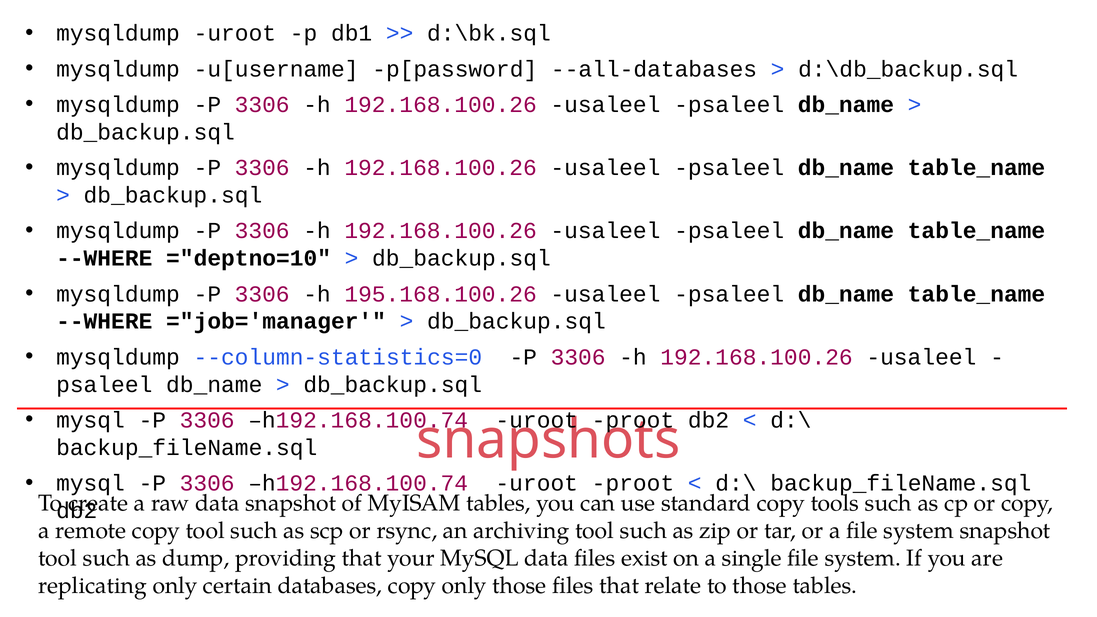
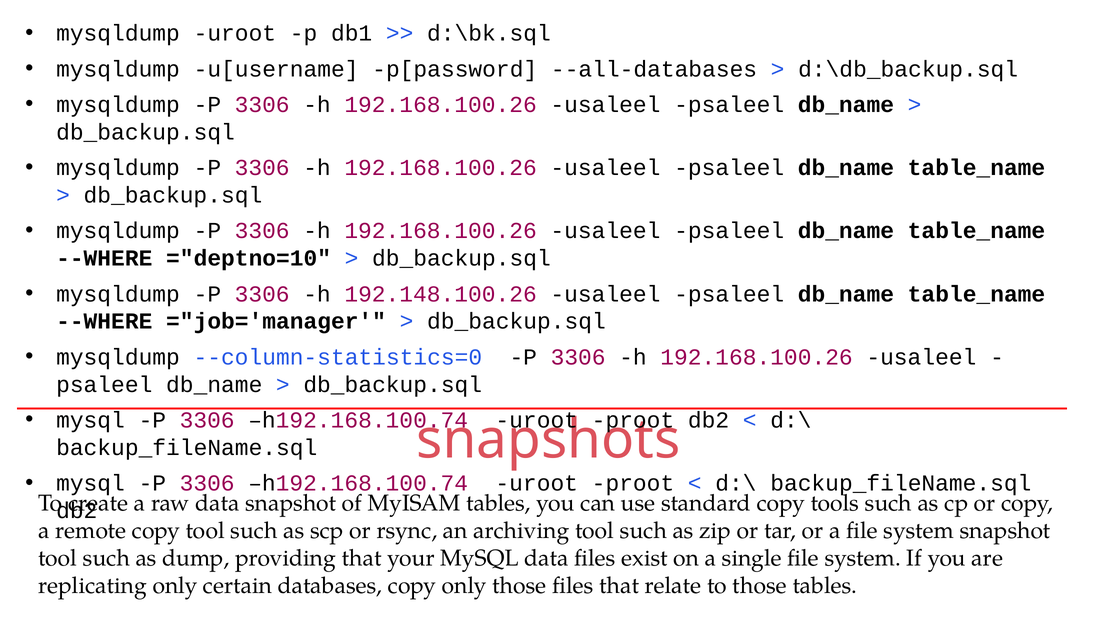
195.168.100.26: 195.168.100.26 -> 192.148.100.26 (441, 294)
